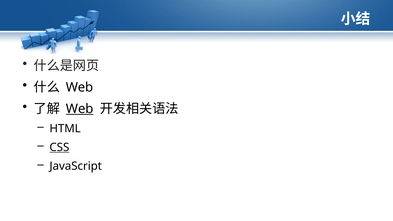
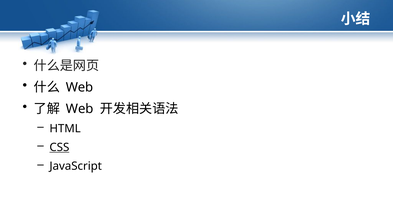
Web underline: present -> none (80, 109)
